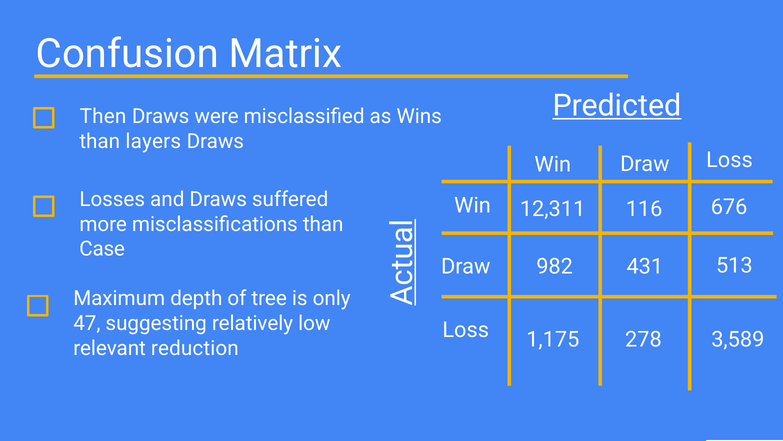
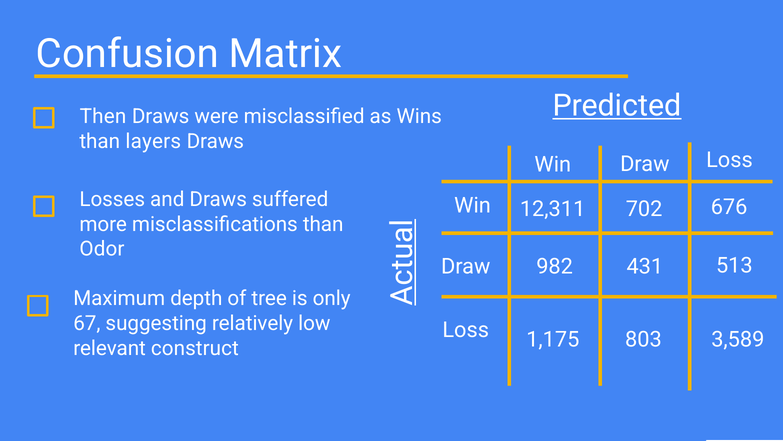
116: 116 -> 702 (644, 209)
Case: Case -> Odor (102, 249)
47: 47 -> 67 (87, 323)
278: 278 -> 803 (643, 339)
reduction: reduction -> construct (195, 348)
